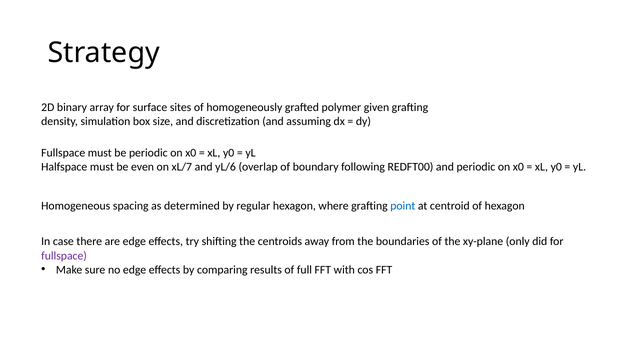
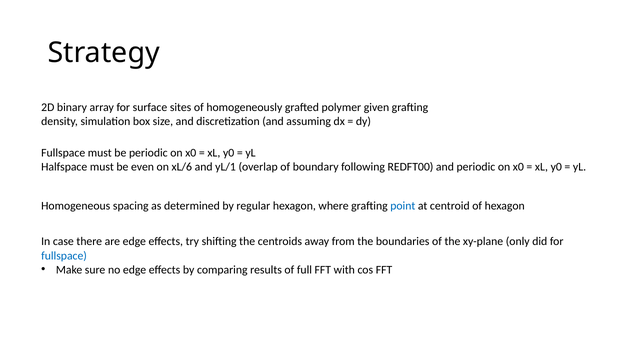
xL/7: xL/7 -> xL/6 (182, 167)
yL/6: yL/6 -> yL/1 (226, 167)
fullspace colour: purple -> blue (64, 255)
